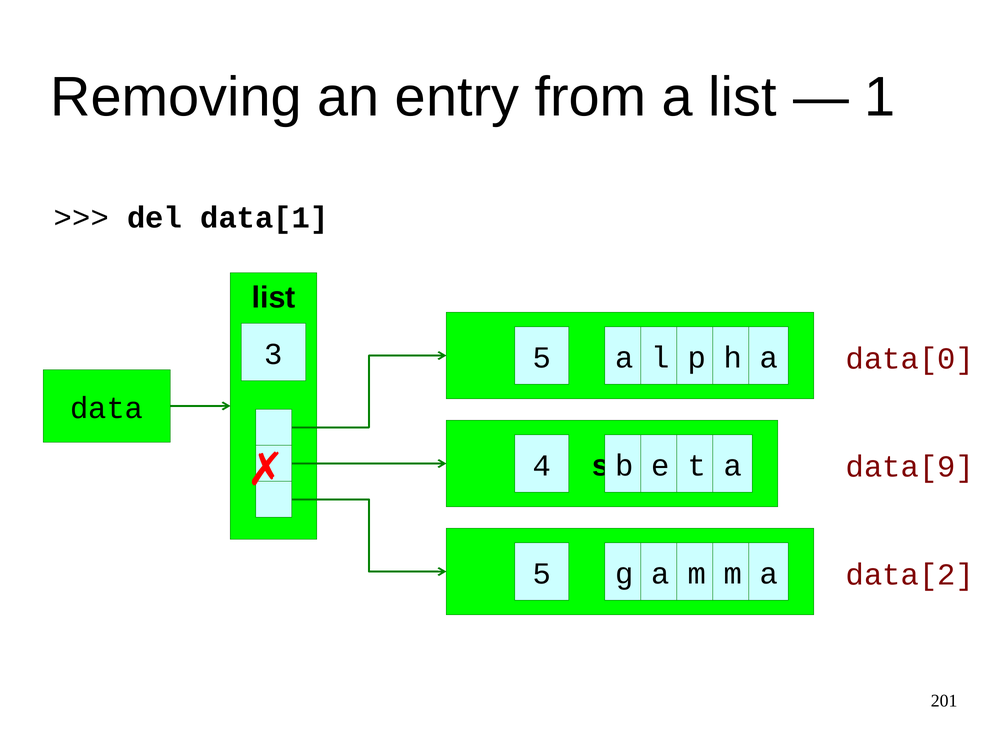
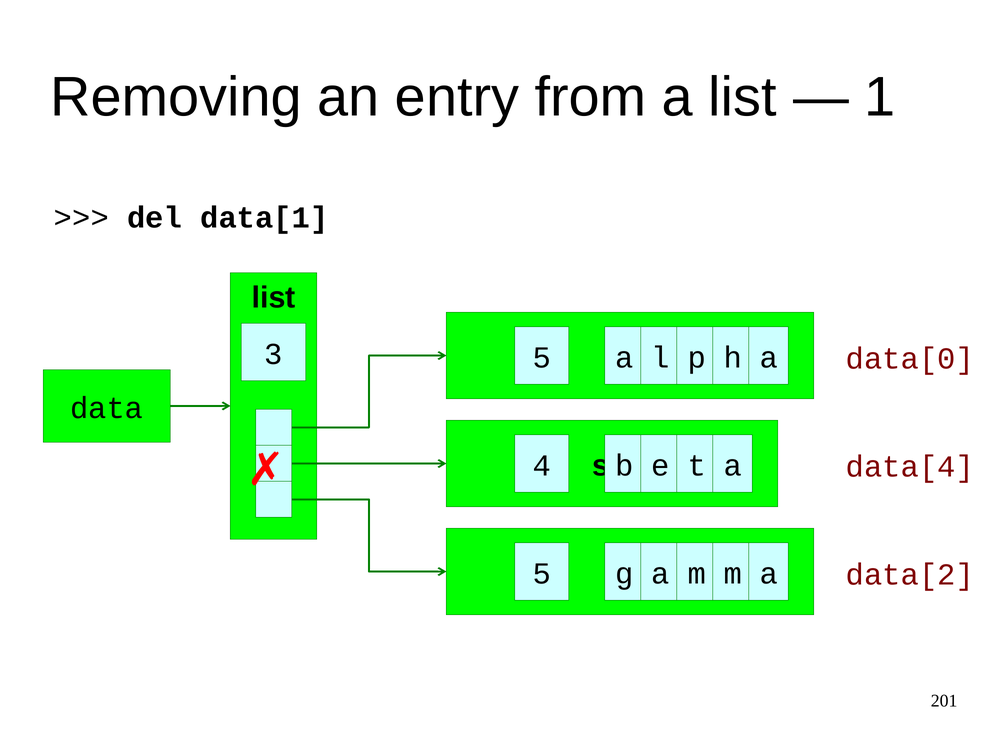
data[9: data[9 -> data[4 (910, 467)
